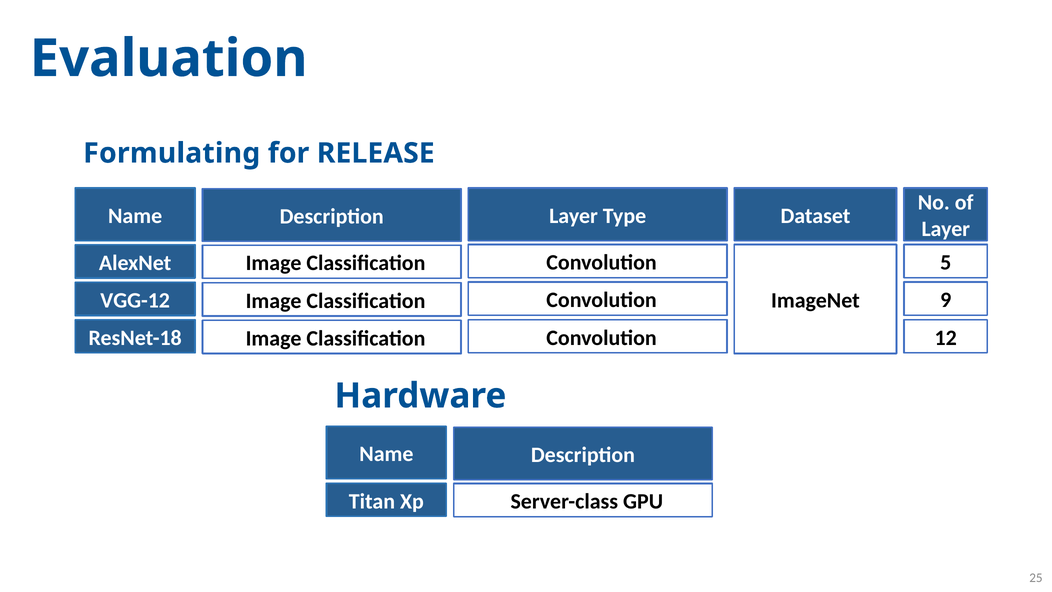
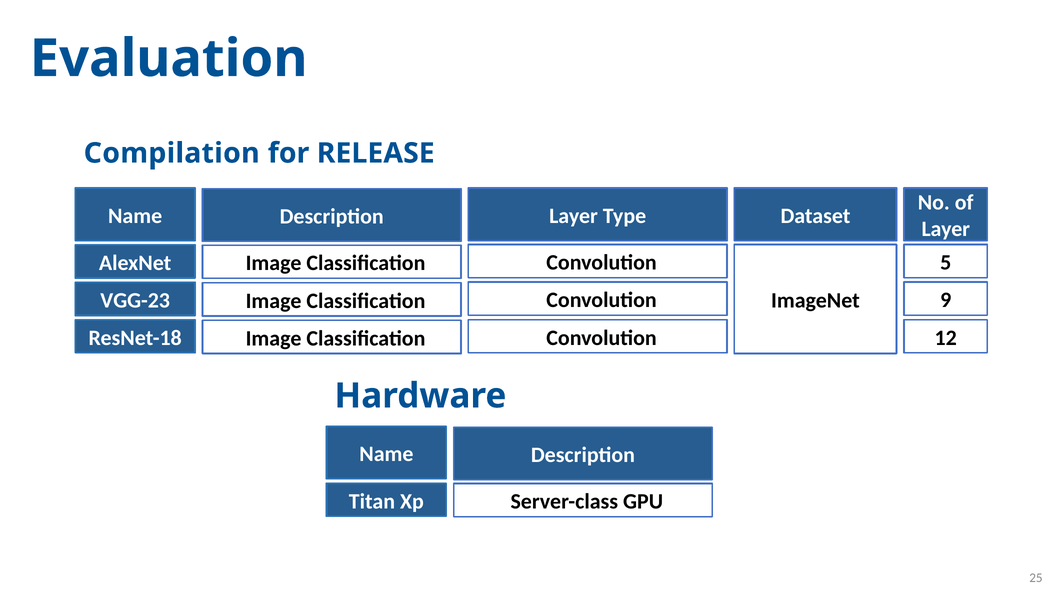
Formulating: Formulating -> Compilation (172, 153)
VGG-12: VGG-12 -> VGG-23 (135, 300)
